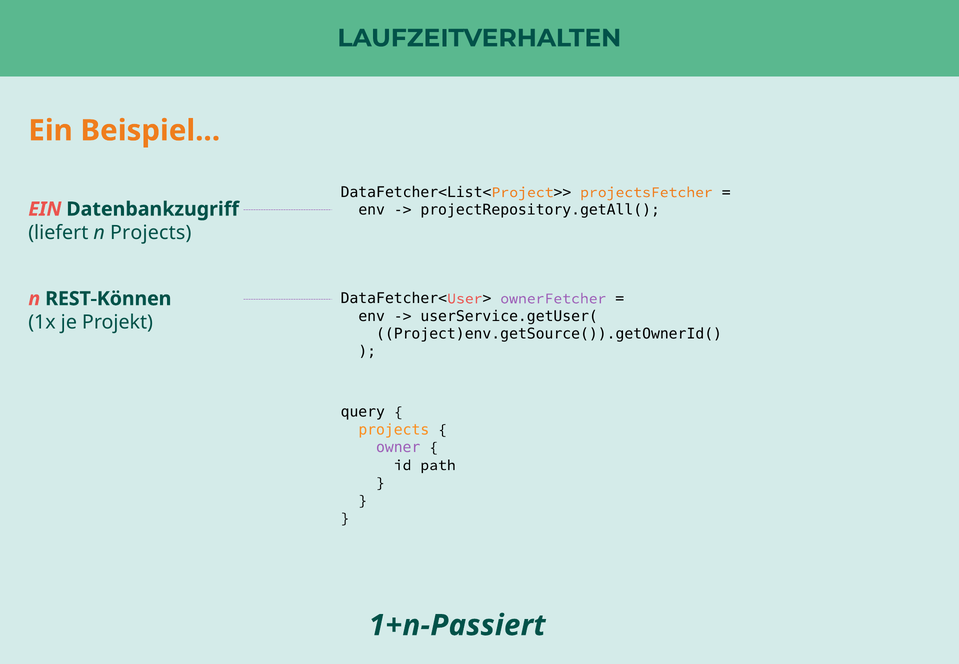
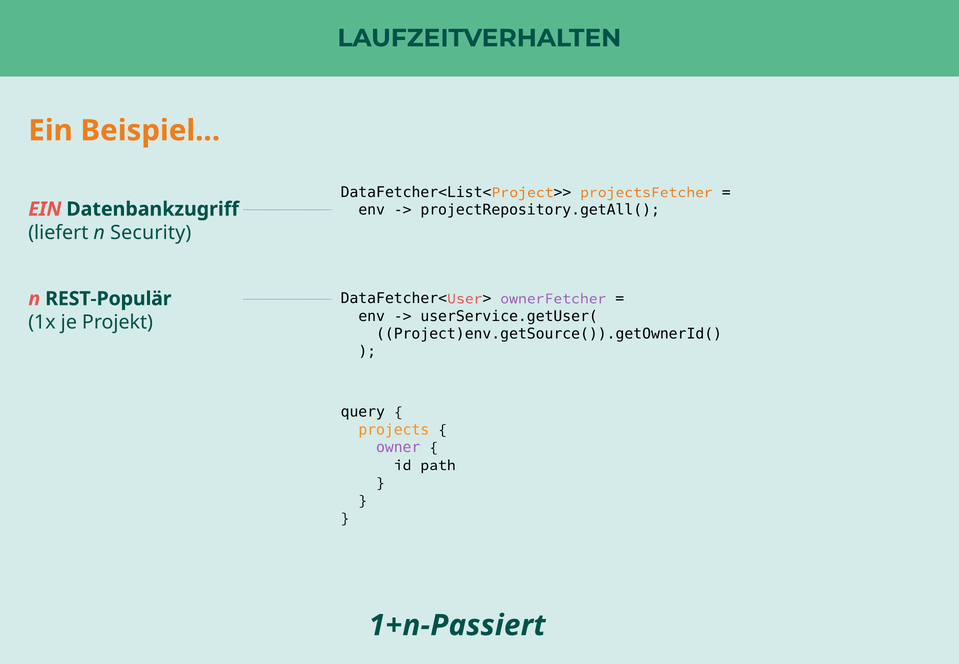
n Projects: Projects -> Security (151, 233)
REST-Können: REST-Können -> REST-Populär (108, 299)
